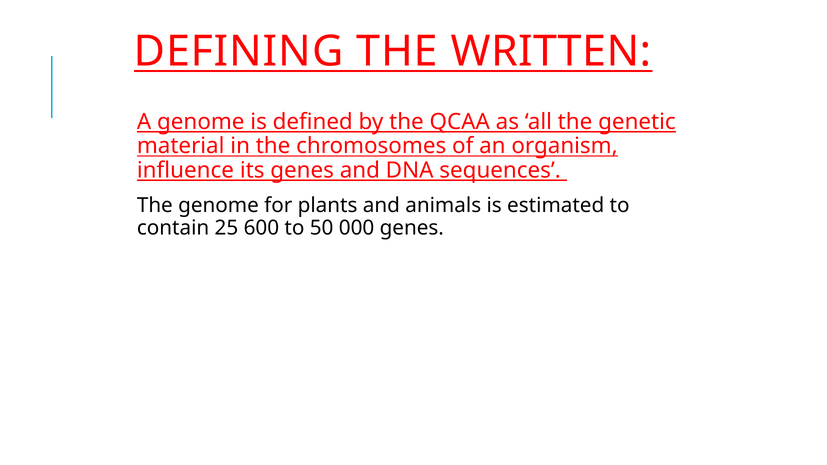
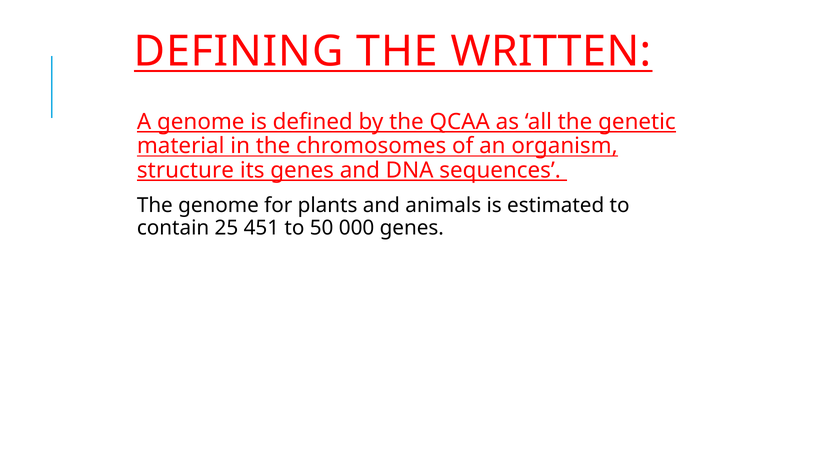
influence: influence -> structure (185, 170)
600: 600 -> 451 (261, 228)
